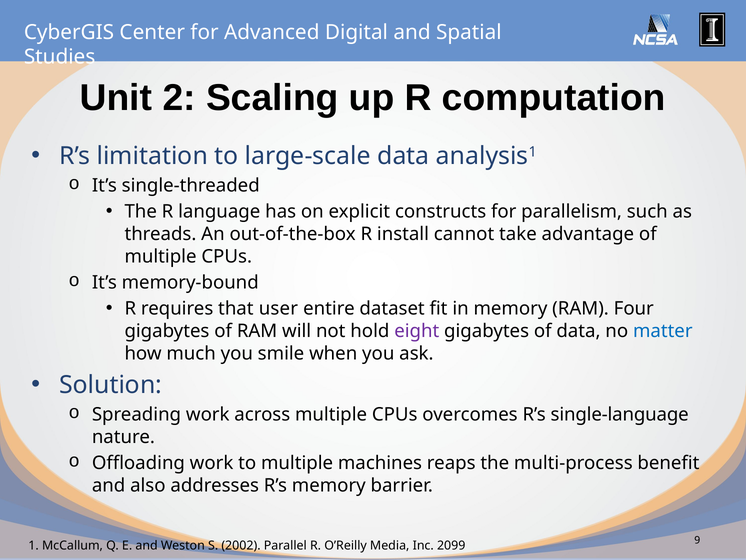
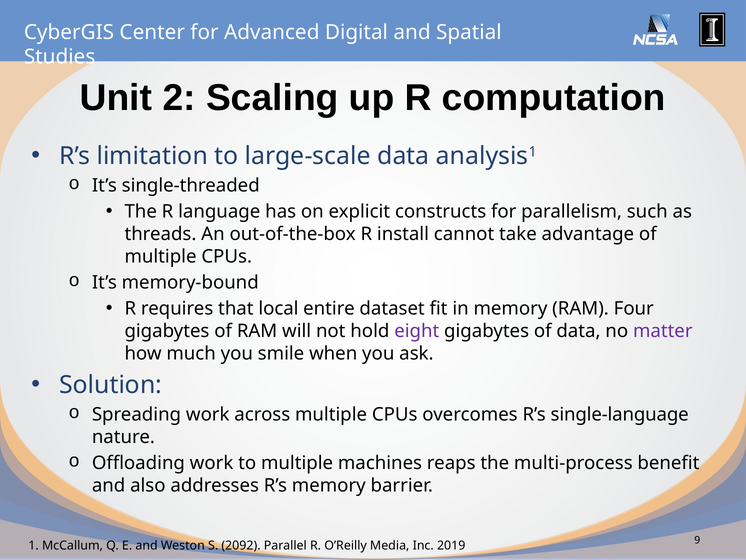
user: user -> local (278, 308)
matter colour: blue -> purple (663, 331)
2002: 2002 -> 2092 (241, 545)
2099: 2099 -> 2019 (451, 545)
